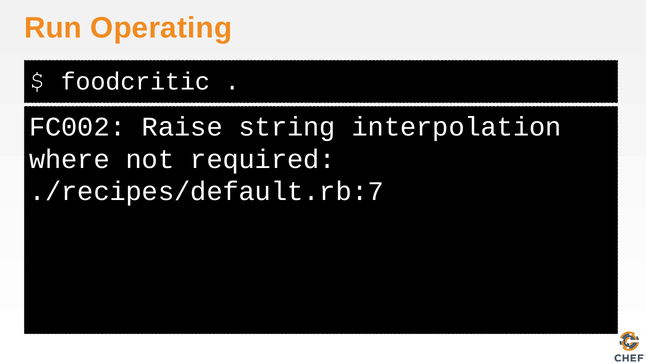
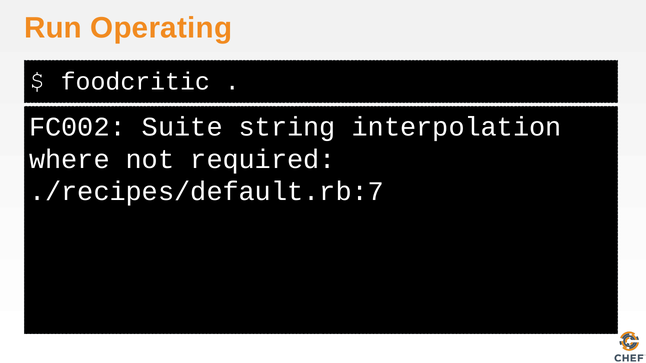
Raise: Raise -> Suite (182, 127)
